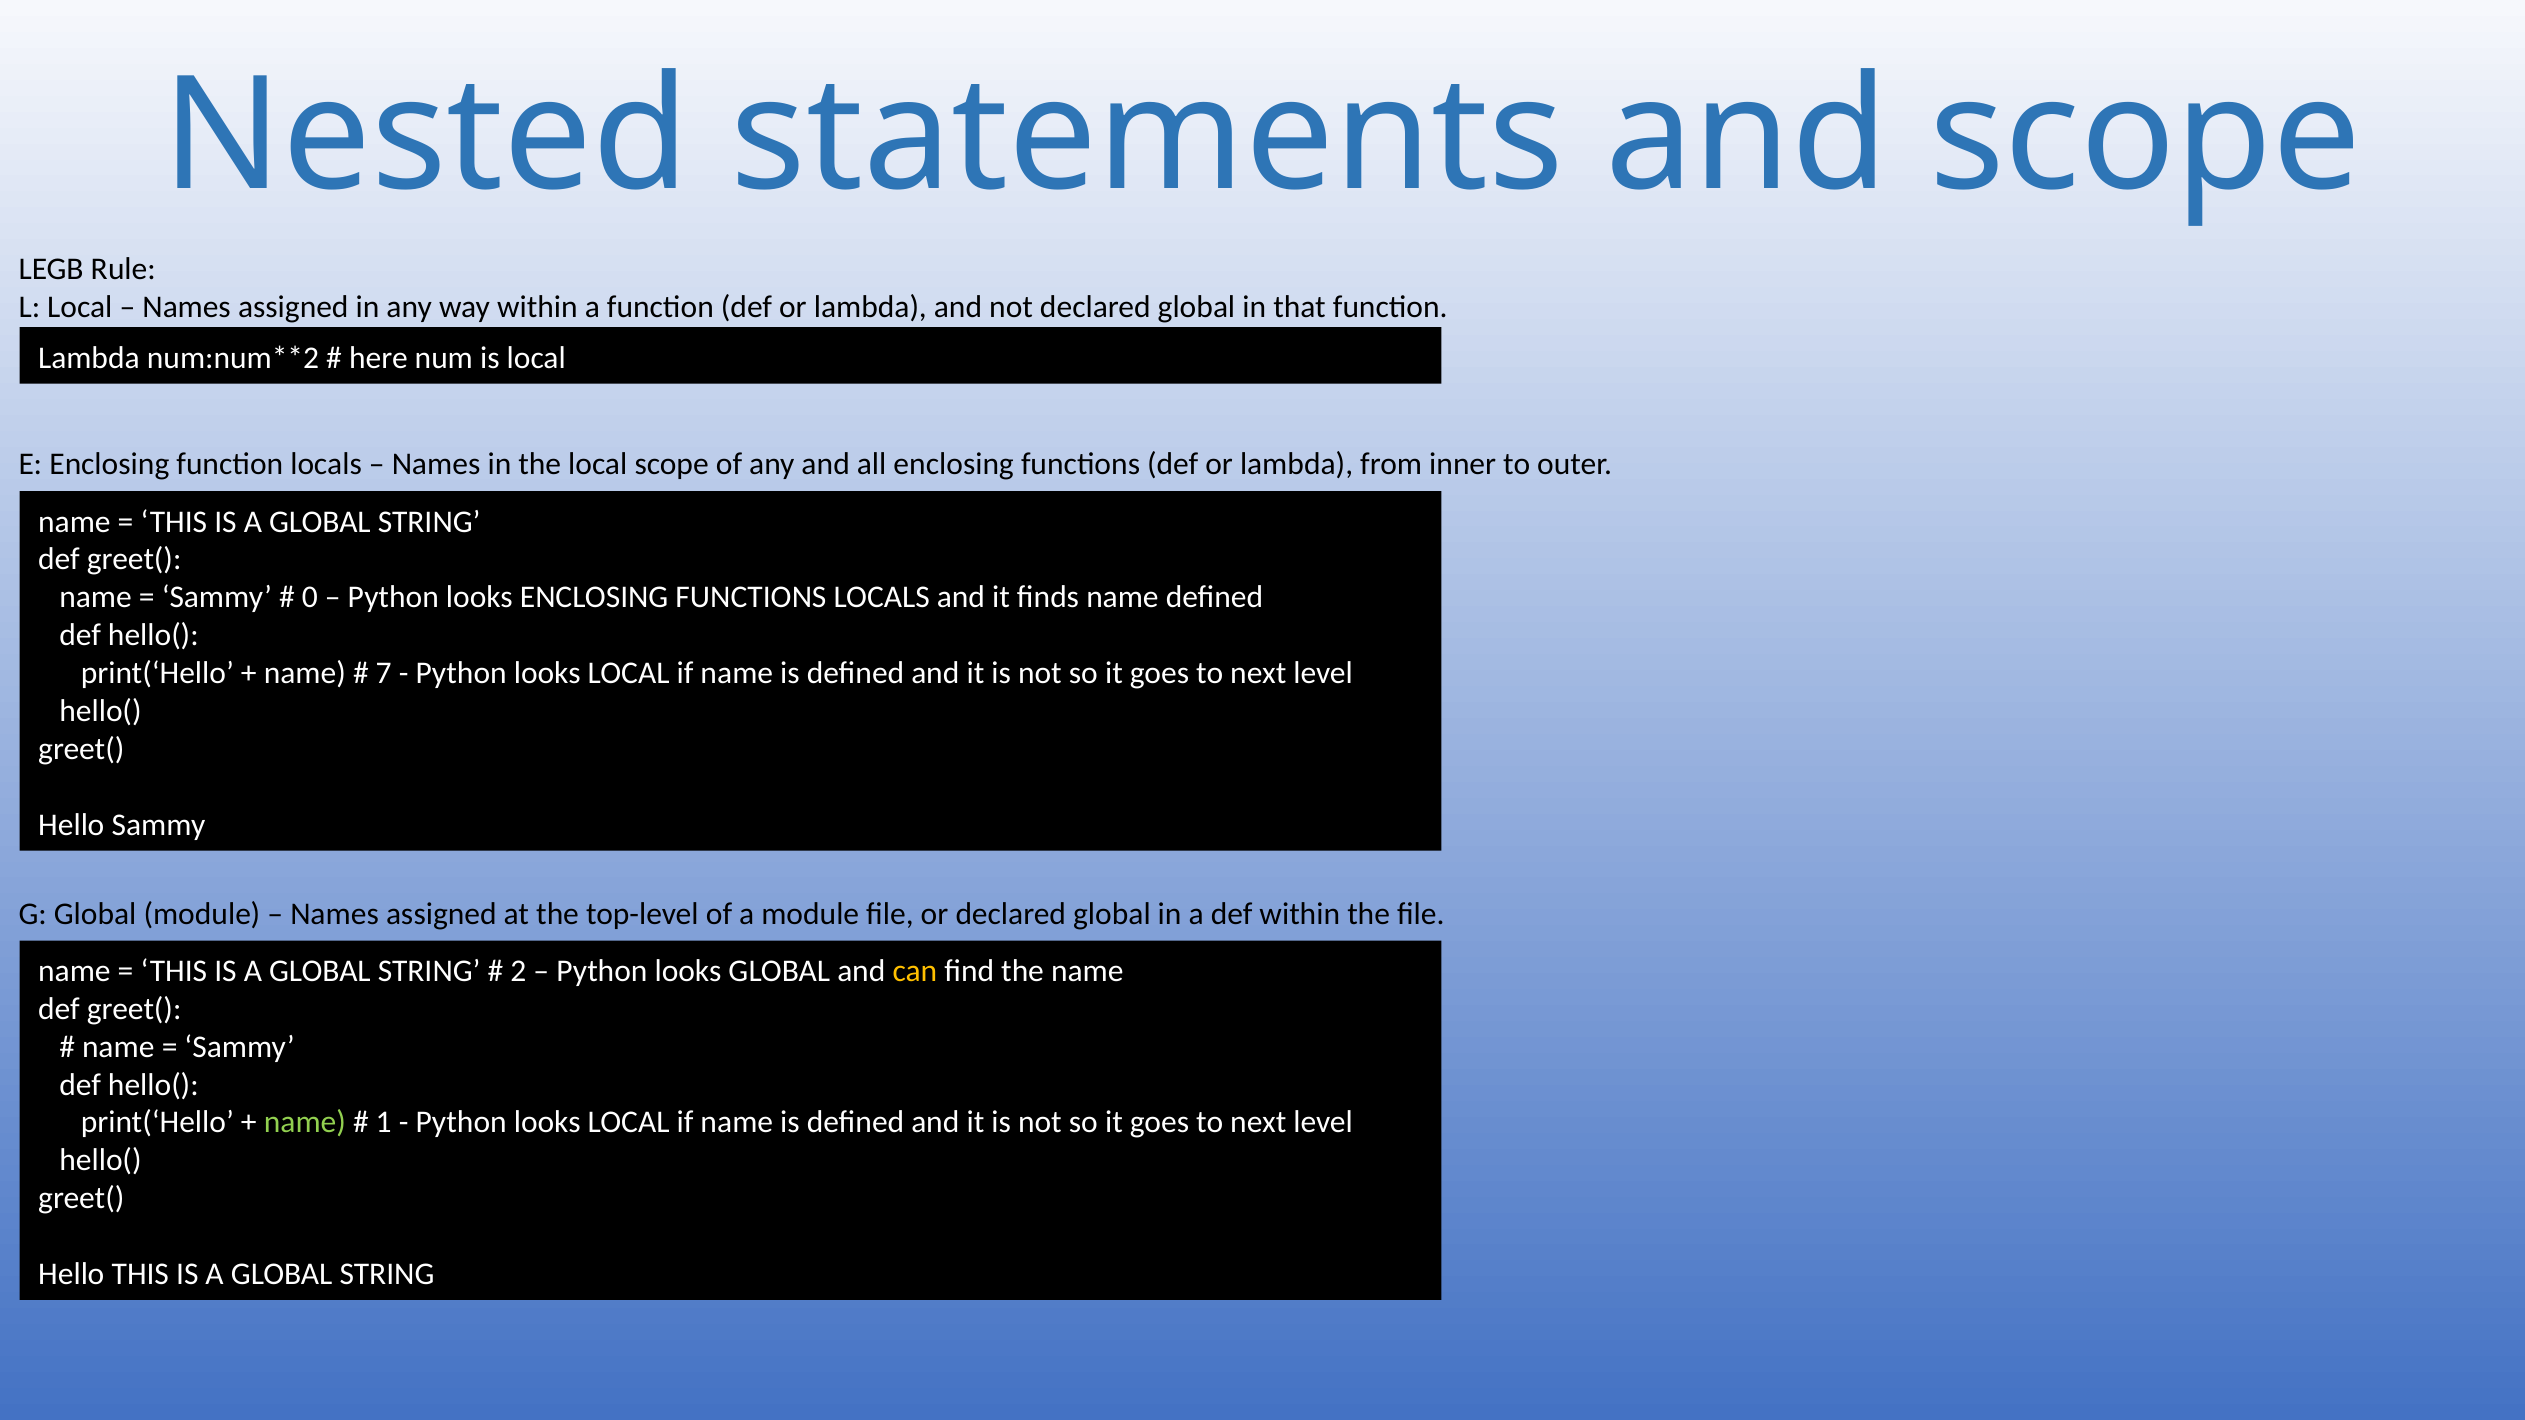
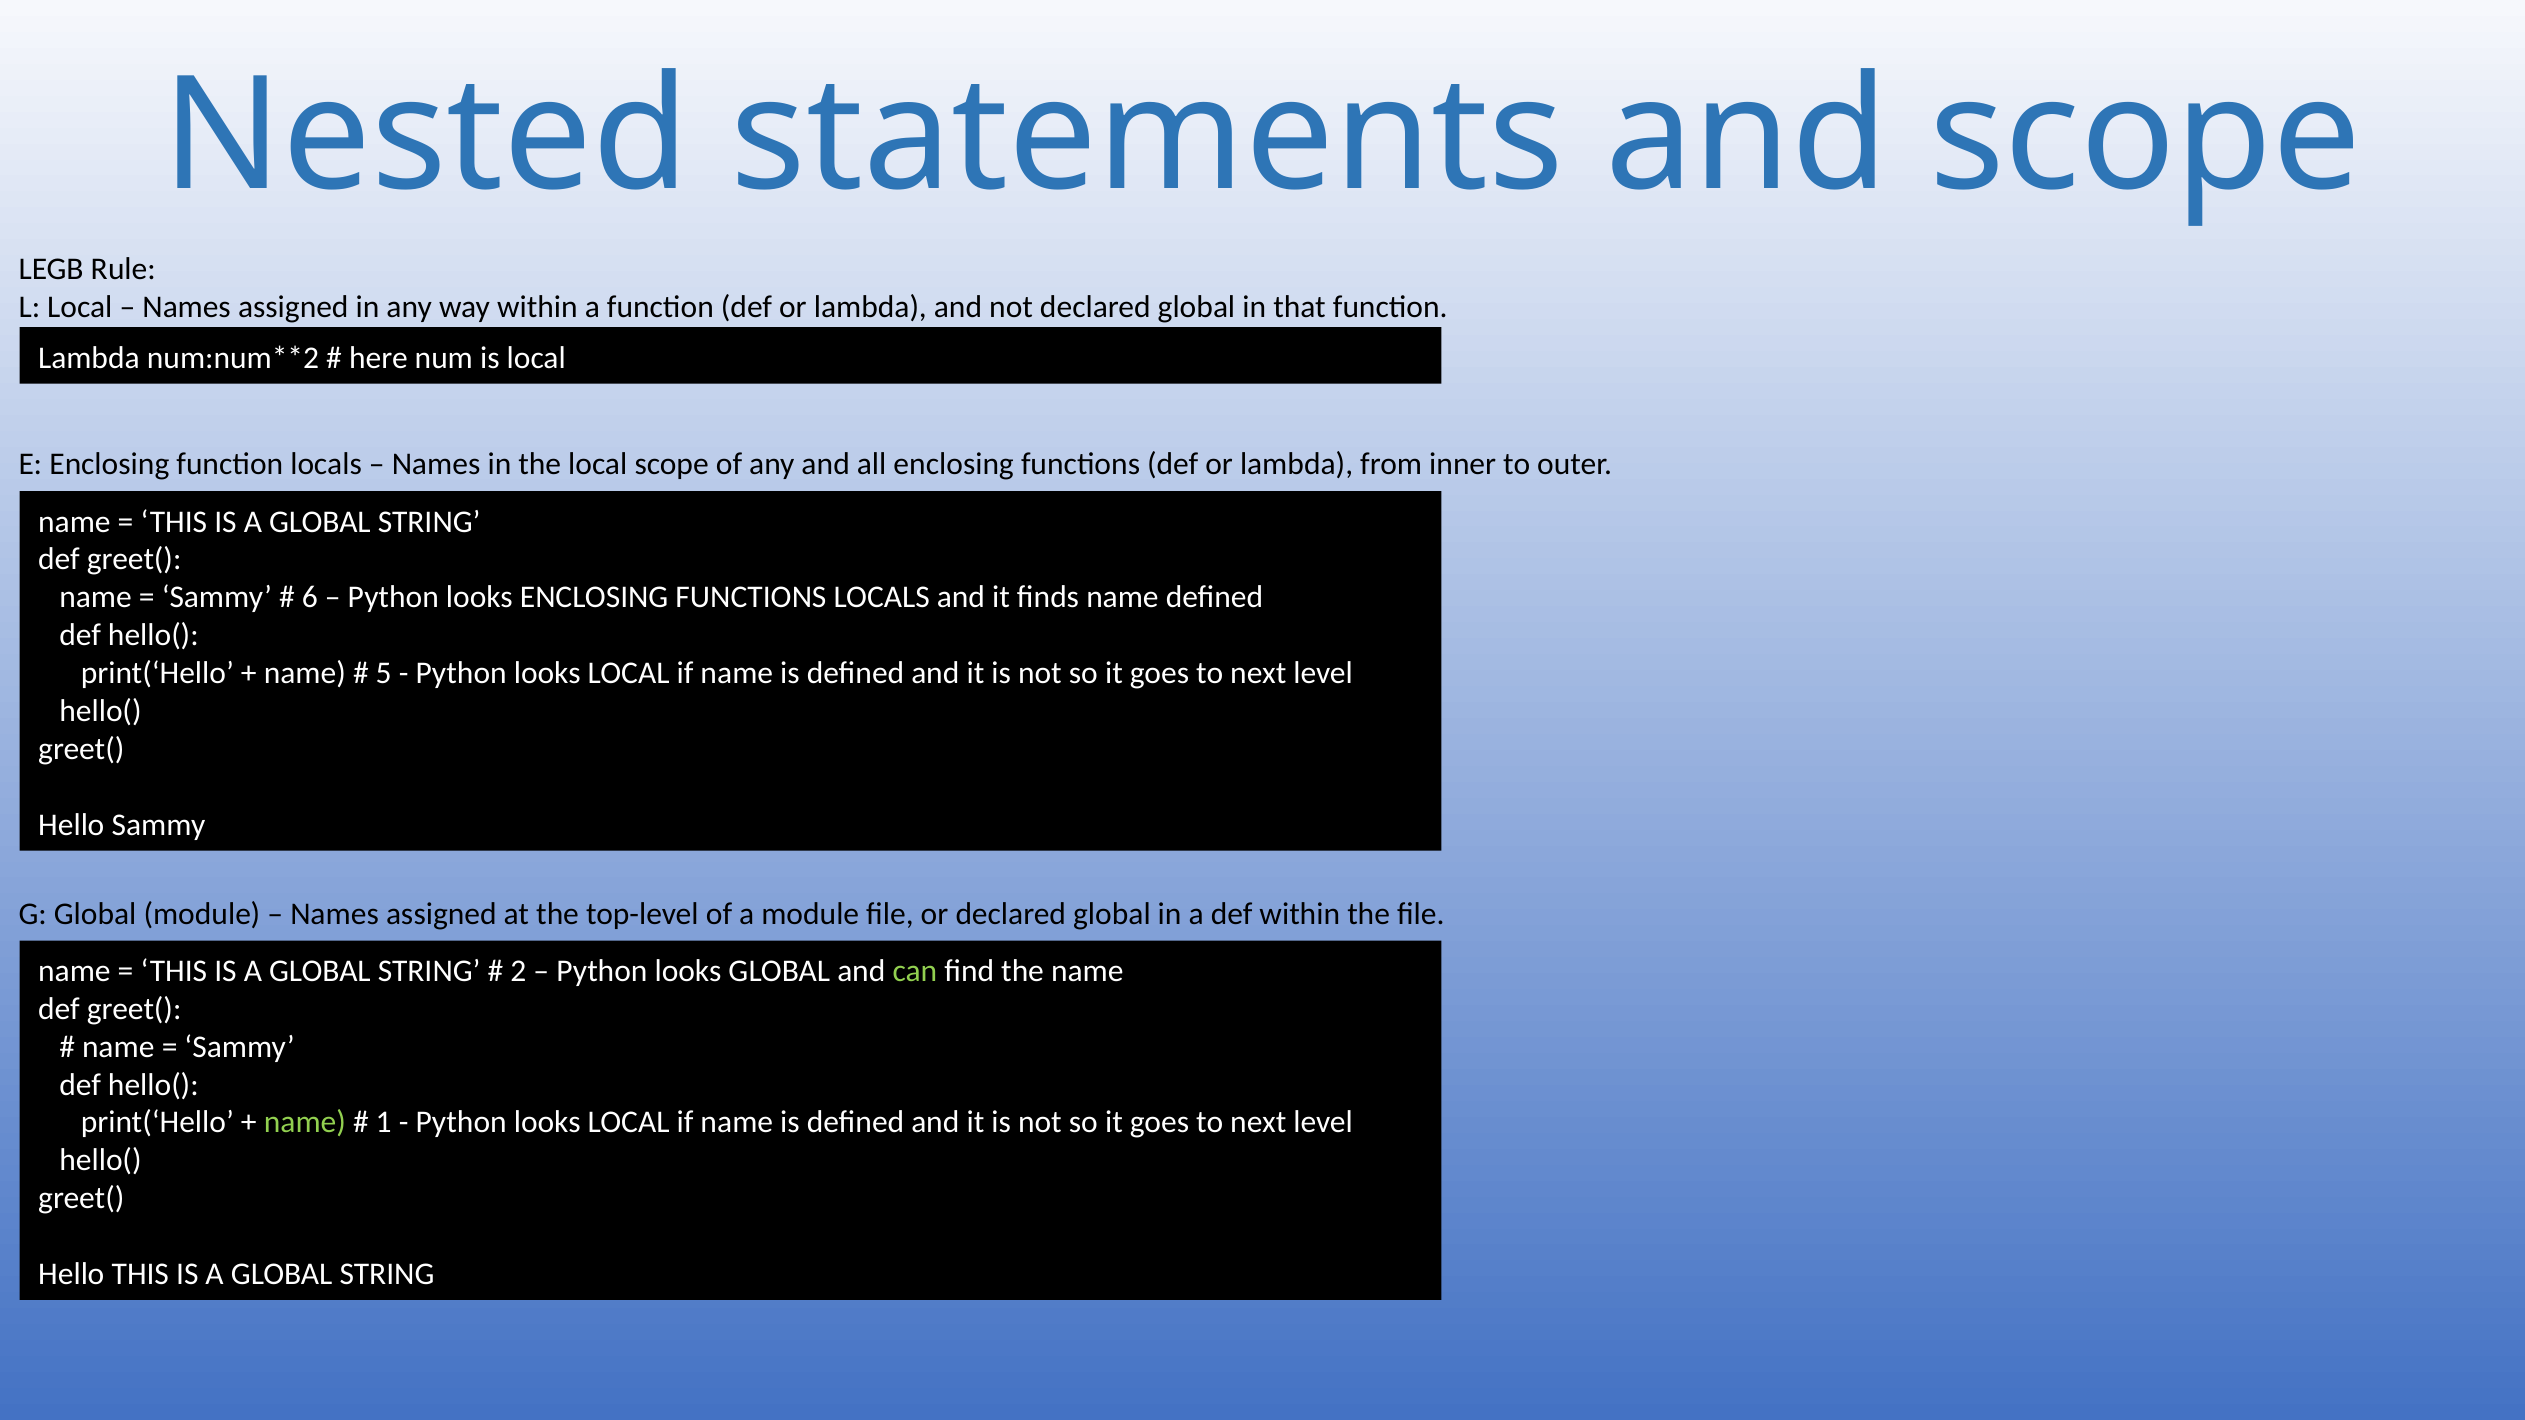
0: 0 -> 6 (310, 598)
7: 7 -> 5 (384, 673)
can colour: yellow -> light green (915, 971)
